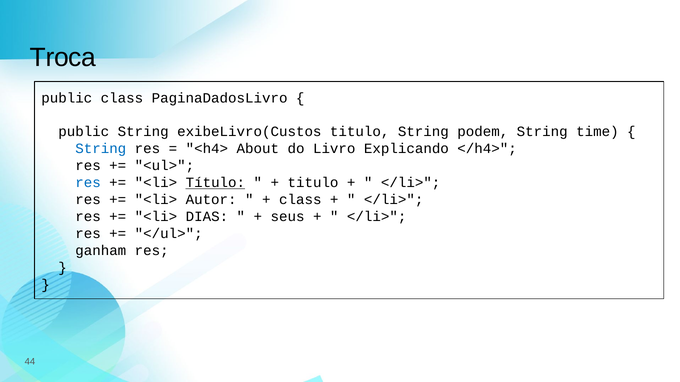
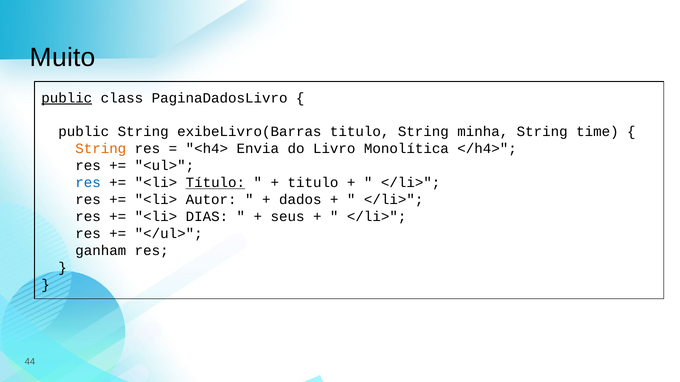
Troca: Troca -> Muito (63, 58)
public underline: none -> present (67, 98)
exibeLivro(Custos: exibeLivro(Custos -> exibeLivro(Barras (249, 132)
podem: podem -> minha (483, 132)
String colour: blue -> orange (101, 149)
About: About -> Envia (258, 149)
Explicando: Explicando -> Monolítica (406, 149)
class: class -> dados (300, 200)
